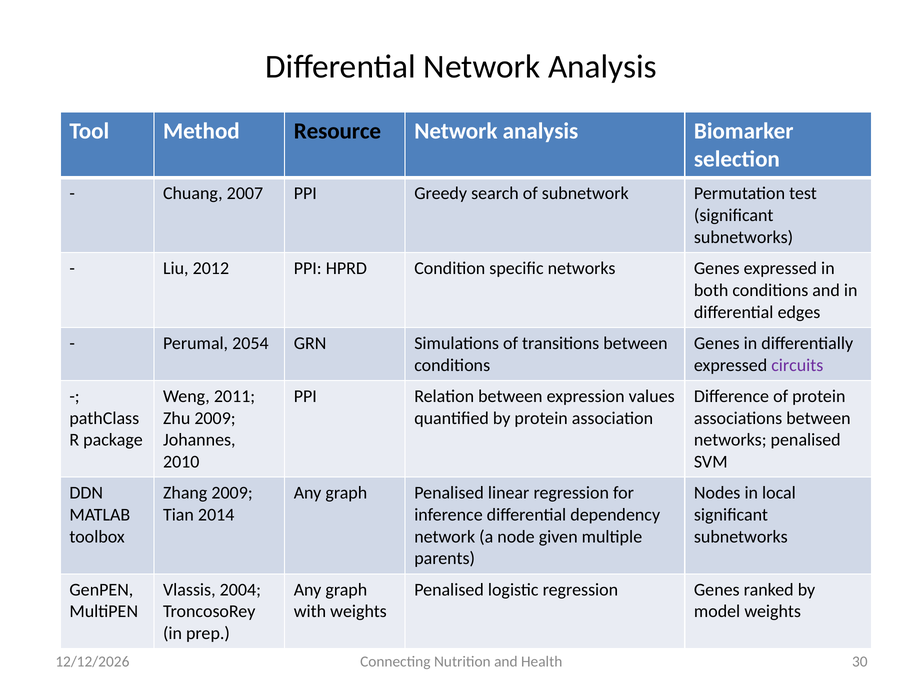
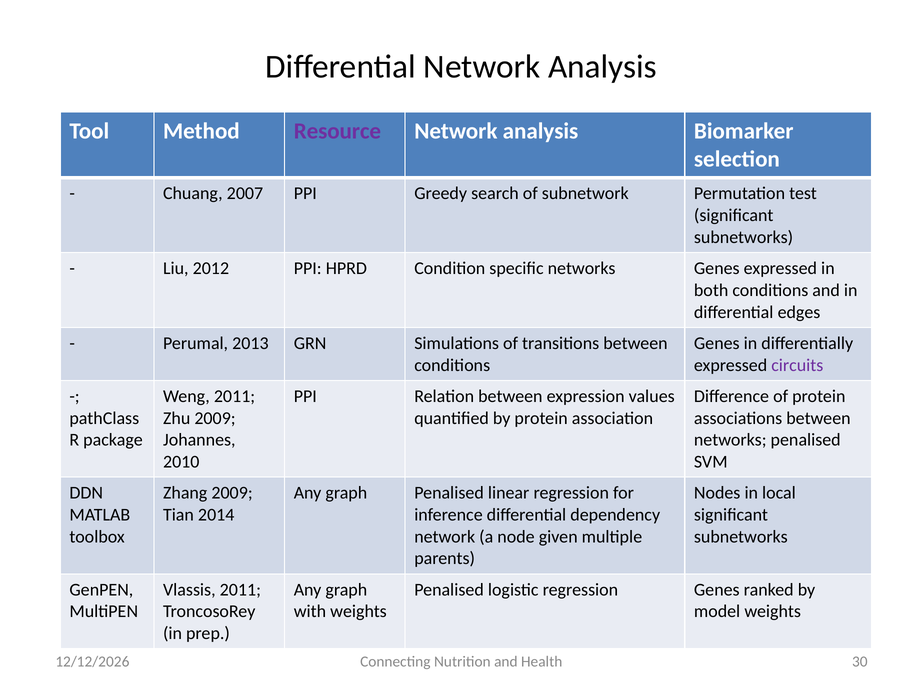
Resource colour: black -> purple (337, 131)
2054: 2054 -> 2013 (250, 343)
Vlassis 2004: 2004 -> 2011 (240, 589)
